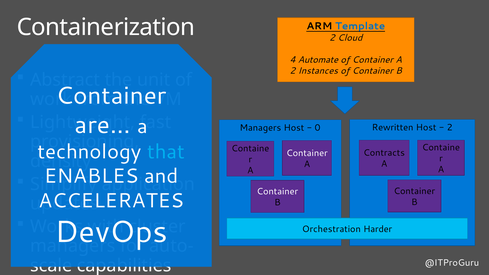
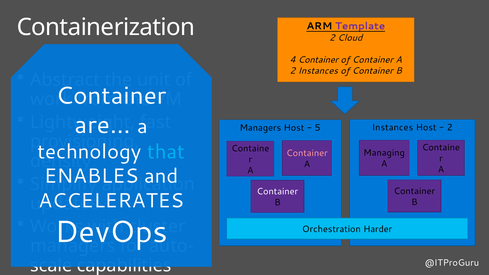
Template colour: blue -> purple (360, 26)
4 Automate: Automate -> Container (318, 60)
Rewritten: Rewritten -> Instances (392, 127)
0: 0 -> 5 (318, 128)
Contracts: Contracts -> Managing (384, 153)
Container colour: white -> pink (307, 153)
